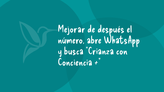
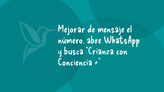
después: después -> mensaje (111, 29)
